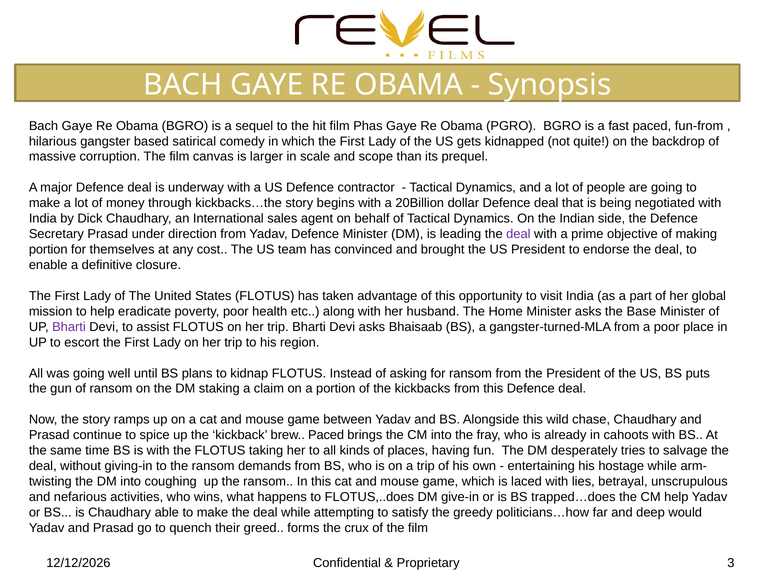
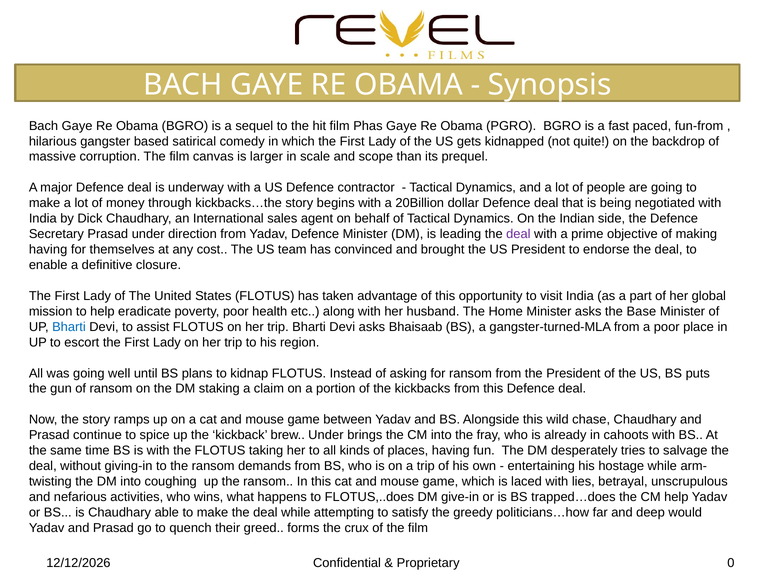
portion: portion -> having (48, 249)
Bharti colour: purple -> blue (69, 327)
brew Paced: Paced -> Under (326, 435)
3: 3 -> 0 (731, 563)
